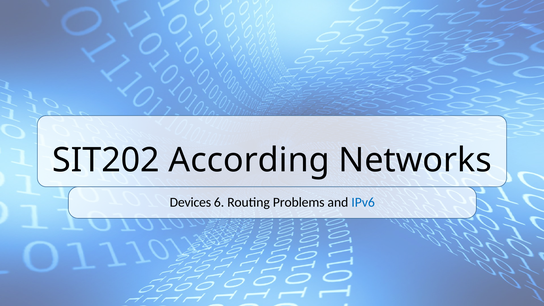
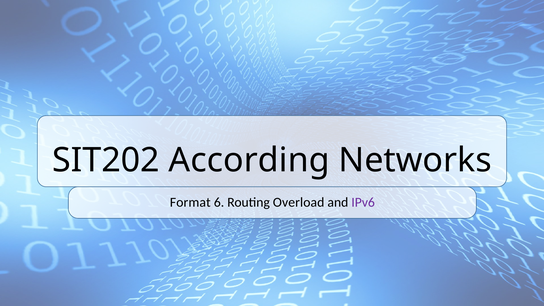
Devices: Devices -> Format (190, 202)
Problems: Problems -> Overload (299, 202)
IPv6 colour: blue -> purple (363, 202)
